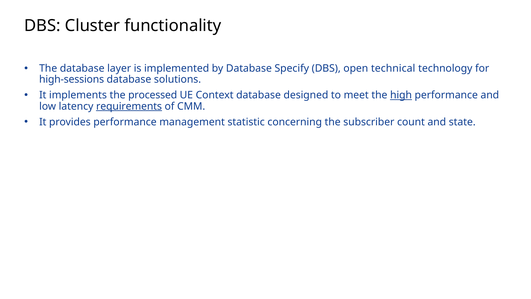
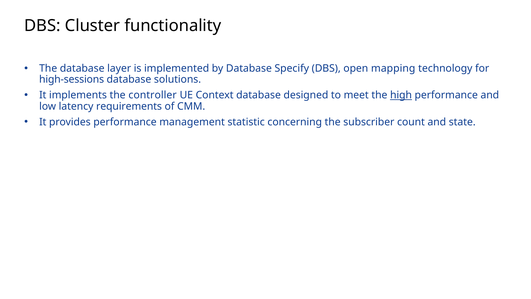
technical: technical -> mapping (393, 68)
processed: processed -> controller (153, 95)
requirements underline: present -> none (129, 106)
